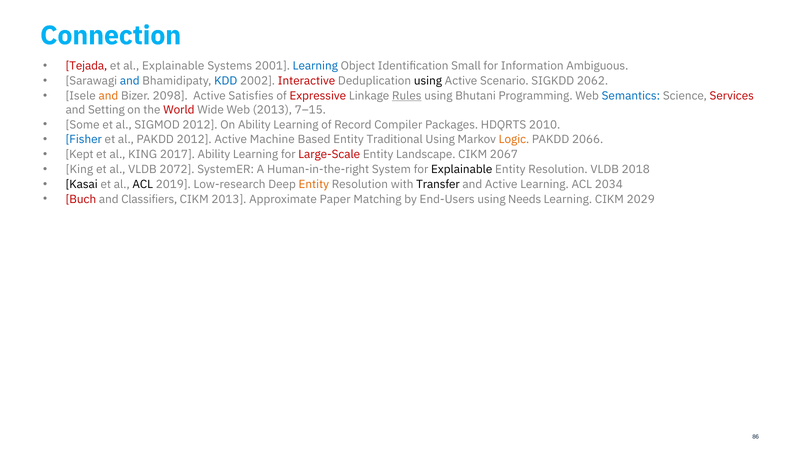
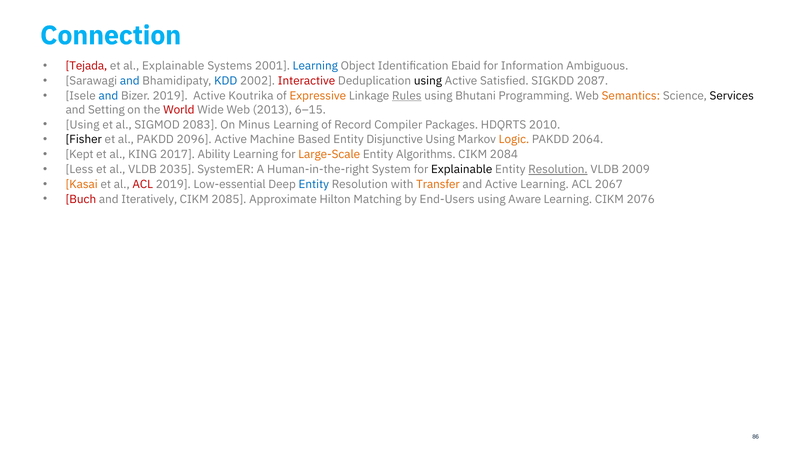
Small: Small -> Ebaid (466, 66)
Scenario: Scenario -> Satisfied (504, 81)
2062: 2062 -> 2087 (593, 81)
and colour: orange -> blue (108, 96)
Bizer 2098: 2098 -> 2019 (170, 96)
Satisfies: Satisfies -> Koutrika (251, 96)
Expressive colour: red -> orange (318, 96)
Semantics colour: blue -> orange (631, 96)
Services colour: red -> black (732, 96)
7–15: 7–15 -> 6–15 (310, 110)
Some: Some -> Using (83, 125)
SIGMOD 2012: 2012 -> 2083 (200, 125)
On Ability: Ability -> Minus (254, 125)
Fisher colour: blue -> black (84, 140)
PAKDD 2012: 2012 -> 2096 (194, 140)
Traditional: Traditional -> Disjunctive (395, 140)
2066: 2066 -> 2064 (588, 140)
Large-Scale colour: red -> orange (329, 155)
Landscape: Landscape -> Algorithms (426, 155)
2067: 2067 -> 2084 (504, 155)
King: King -> Less (79, 169)
2072: 2072 -> 2035 (177, 169)
Resolution underline: none -> present (558, 169)
2018: 2018 -> 2009 (636, 169)
Kasai colour: black -> orange (82, 184)
ACL colour: black -> red (143, 184)
Low-research: Low-research -> Low-essential (230, 184)
Entity colour: orange -> blue (314, 184)
Transfer colour: black -> orange (438, 184)
2034: 2034 -> 2067 (609, 184)
Classifiers: Classifiers -> Iteratively (149, 199)
CIKM 2013: 2013 -> 2085 (229, 199)
Paper: Paper -> Hilton (335, 199)
Needs: Needs -> Aware (525, 199)
2029: 2029 -> 2076 (641, 199)
